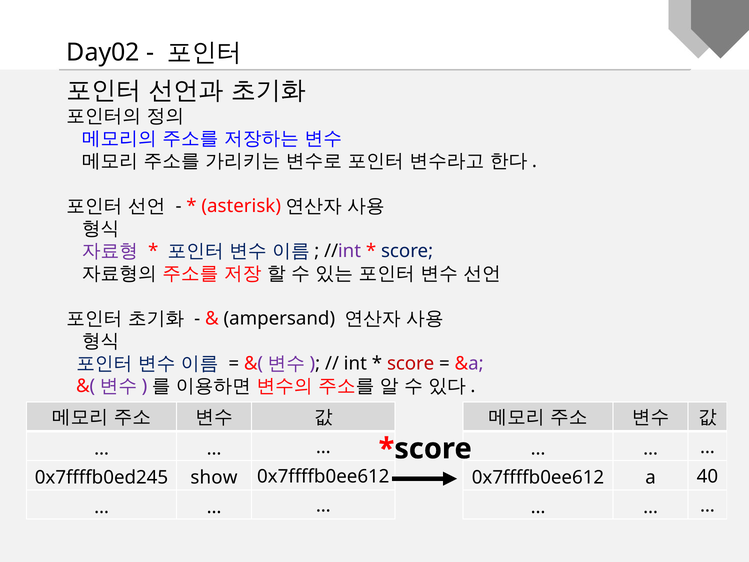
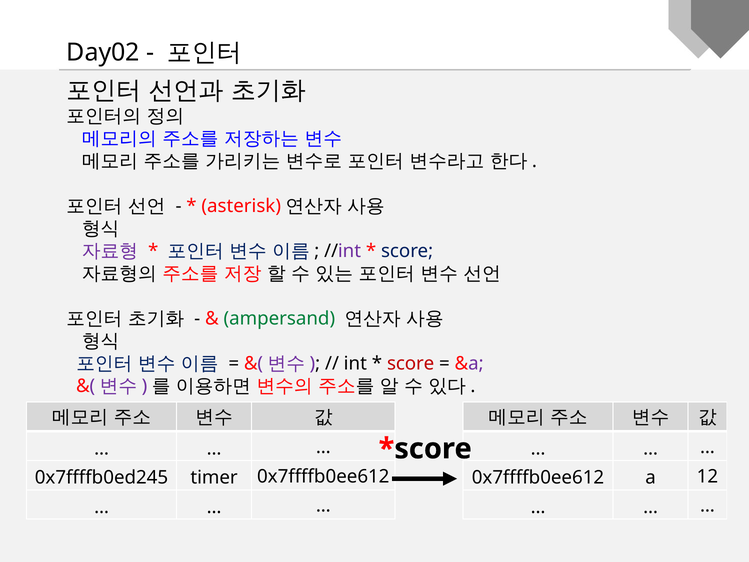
ampersand colour: black -> green (279, 318)
show: show -> timer (214, 477)
40: 40 -> 12 (707, 476)
